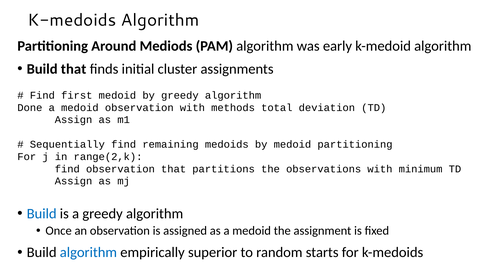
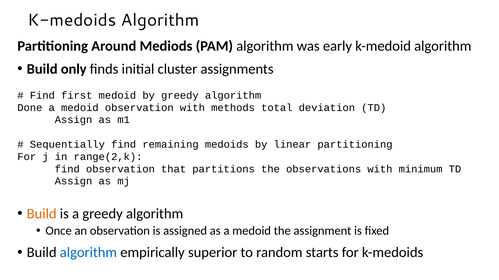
Build that: that -> only (74, 69)
by medoid: medoid -> linear (292, 145)
Build colour: blue -> orange (42, 214)
